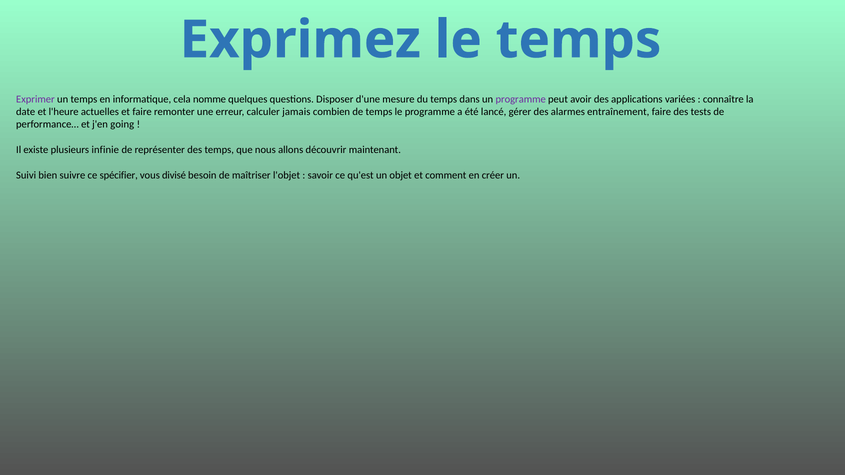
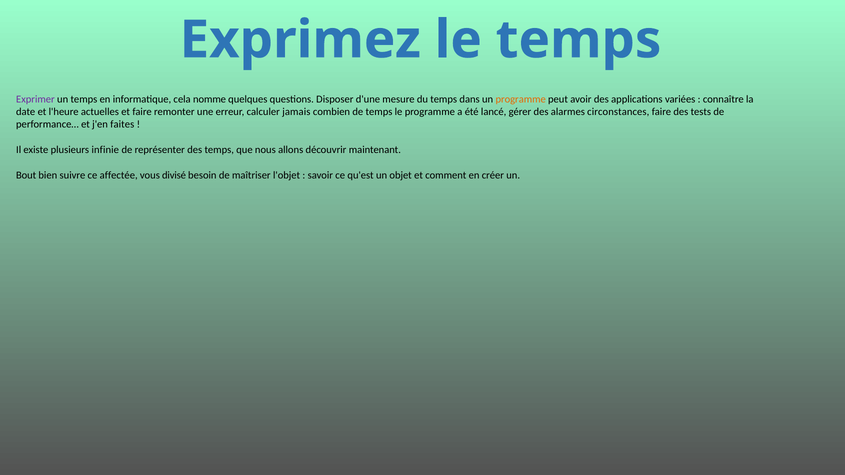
programme colour: purple -> orange (521, 99)
entraînement: entraînement -> circonstances (618, 112)
going: going -> faites (122, 125)
Suivi: Suivi -> Bout (26, 175)
spécifier: spécifier -> affectée (119, 175)
